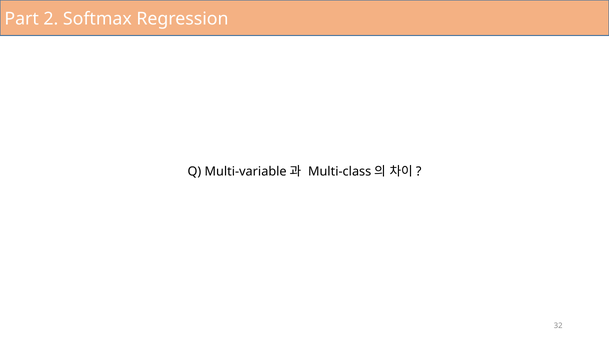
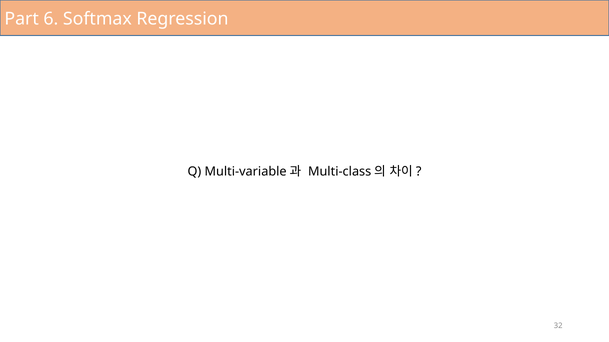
2: 2 -> 6 (51, 19)
